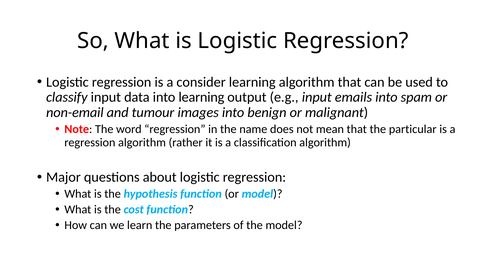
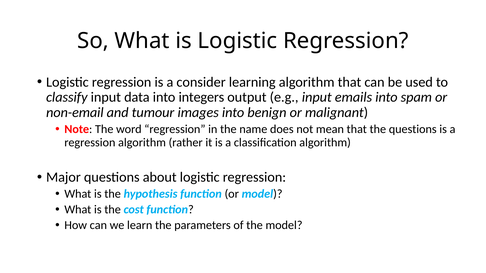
into learning: learning -> integers (201, 97)
the particular: particular -> questions (413, 129)
